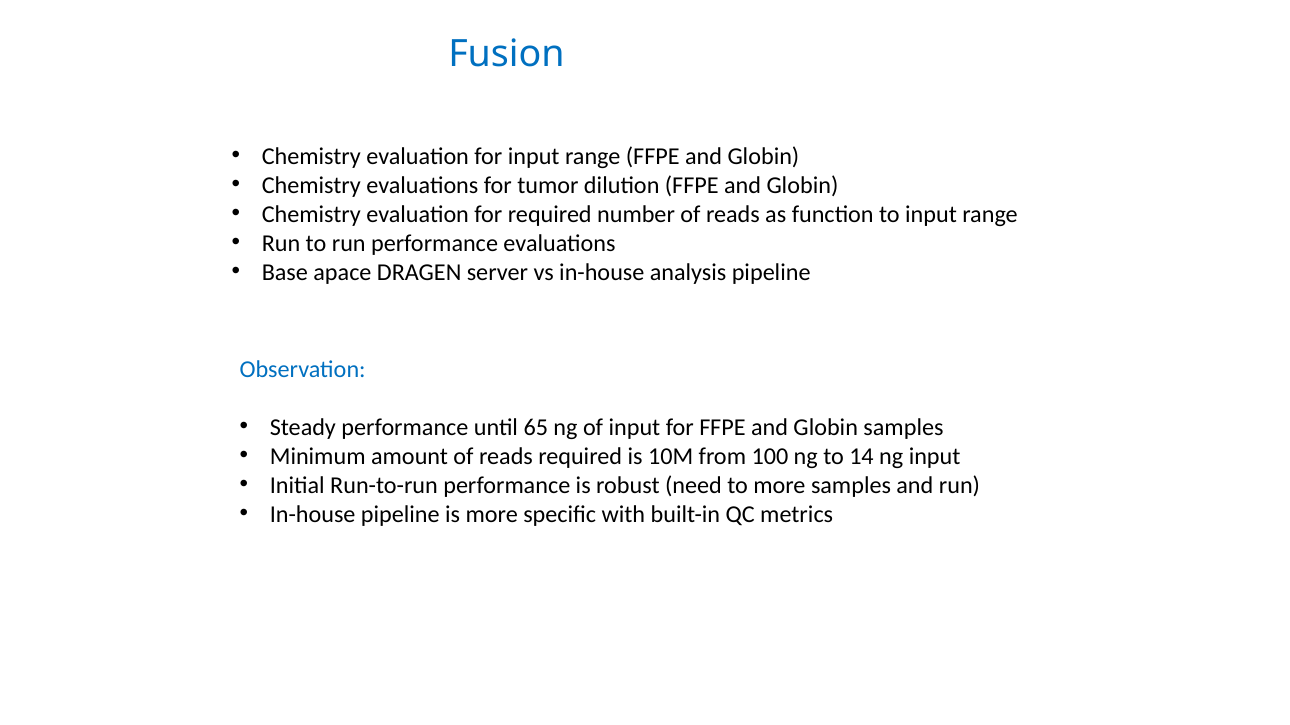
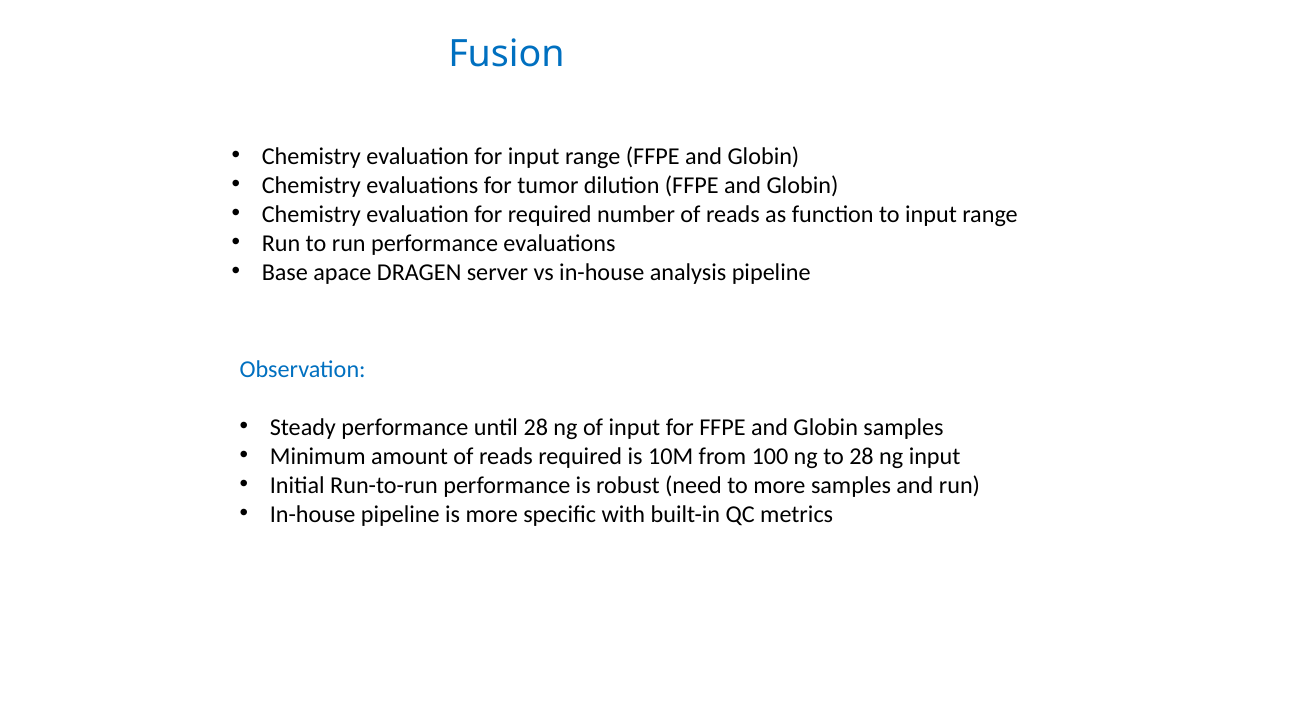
until 65: 65 -> 28 (536, 427)
to 14: 14 -> 28 (861, 456)
